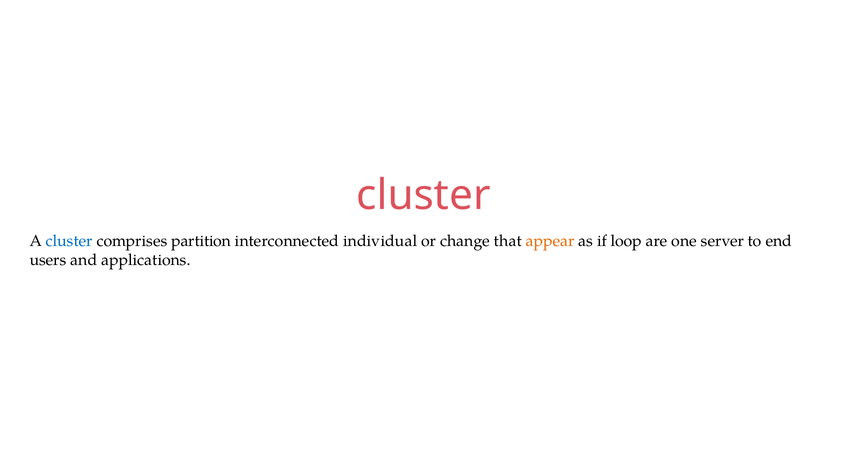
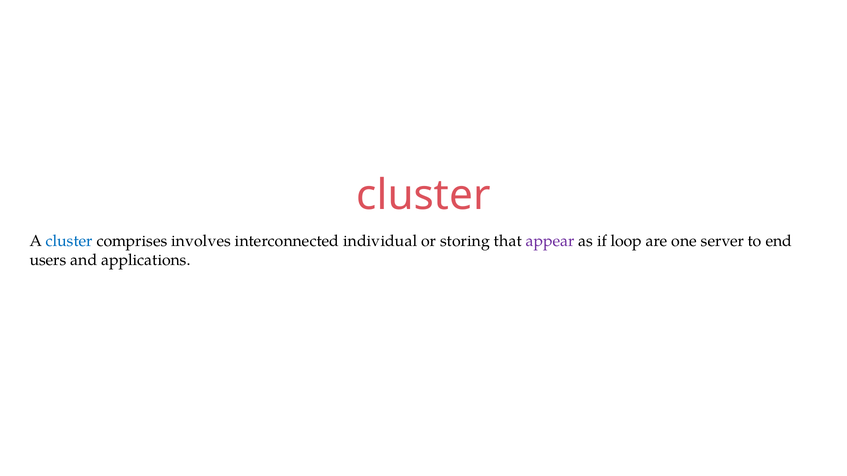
partition: partition -> involves (201, 241)
change: change -> storing (465, 241)
appear colour: orange -> purple (550, 241)
